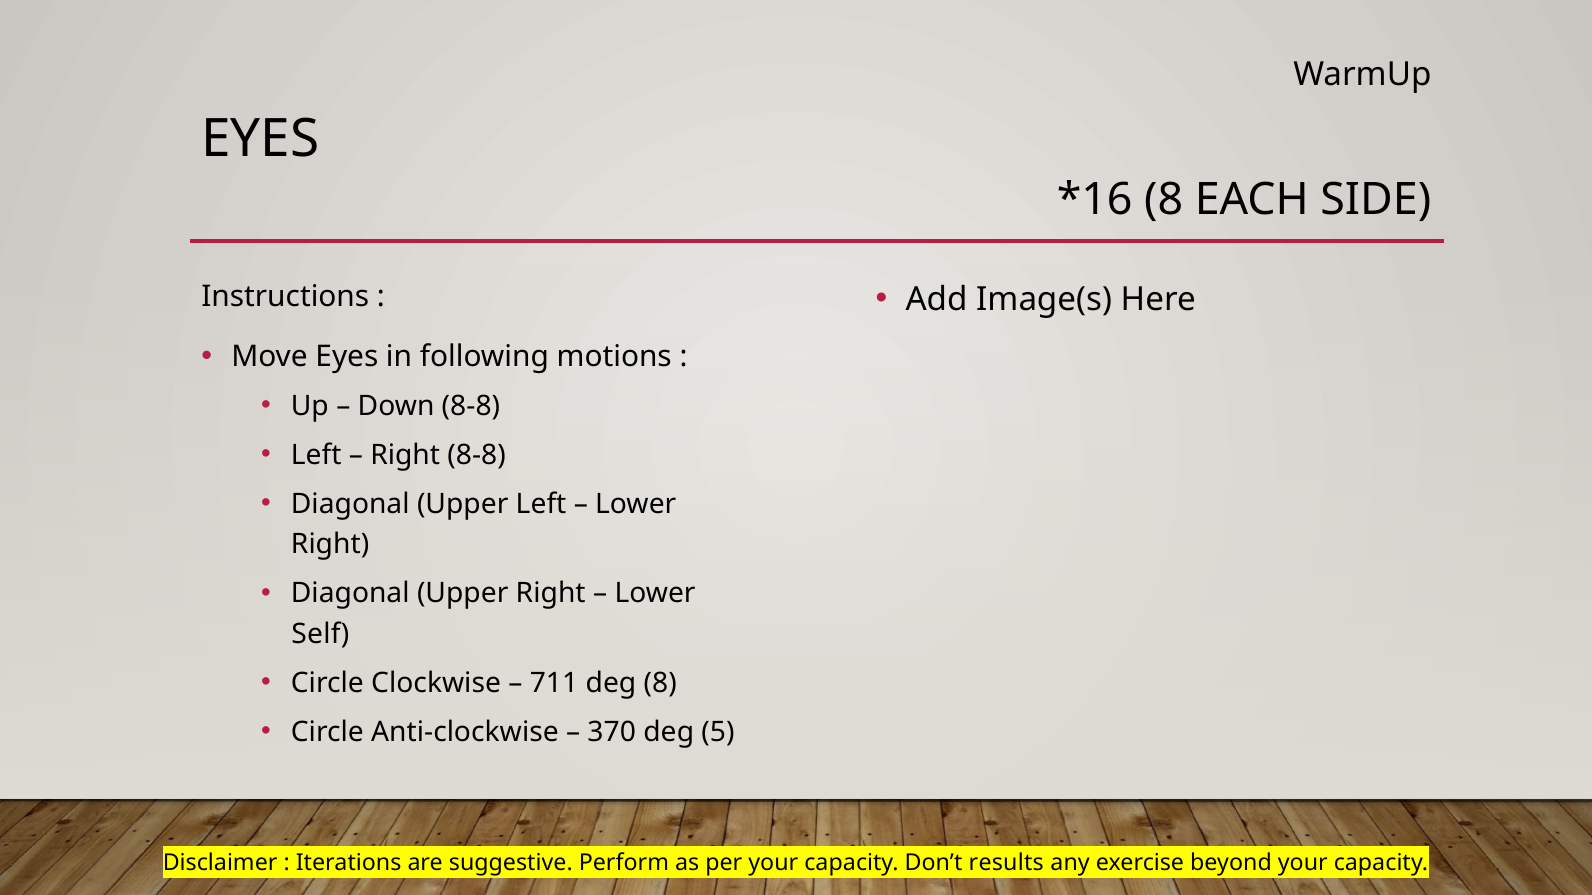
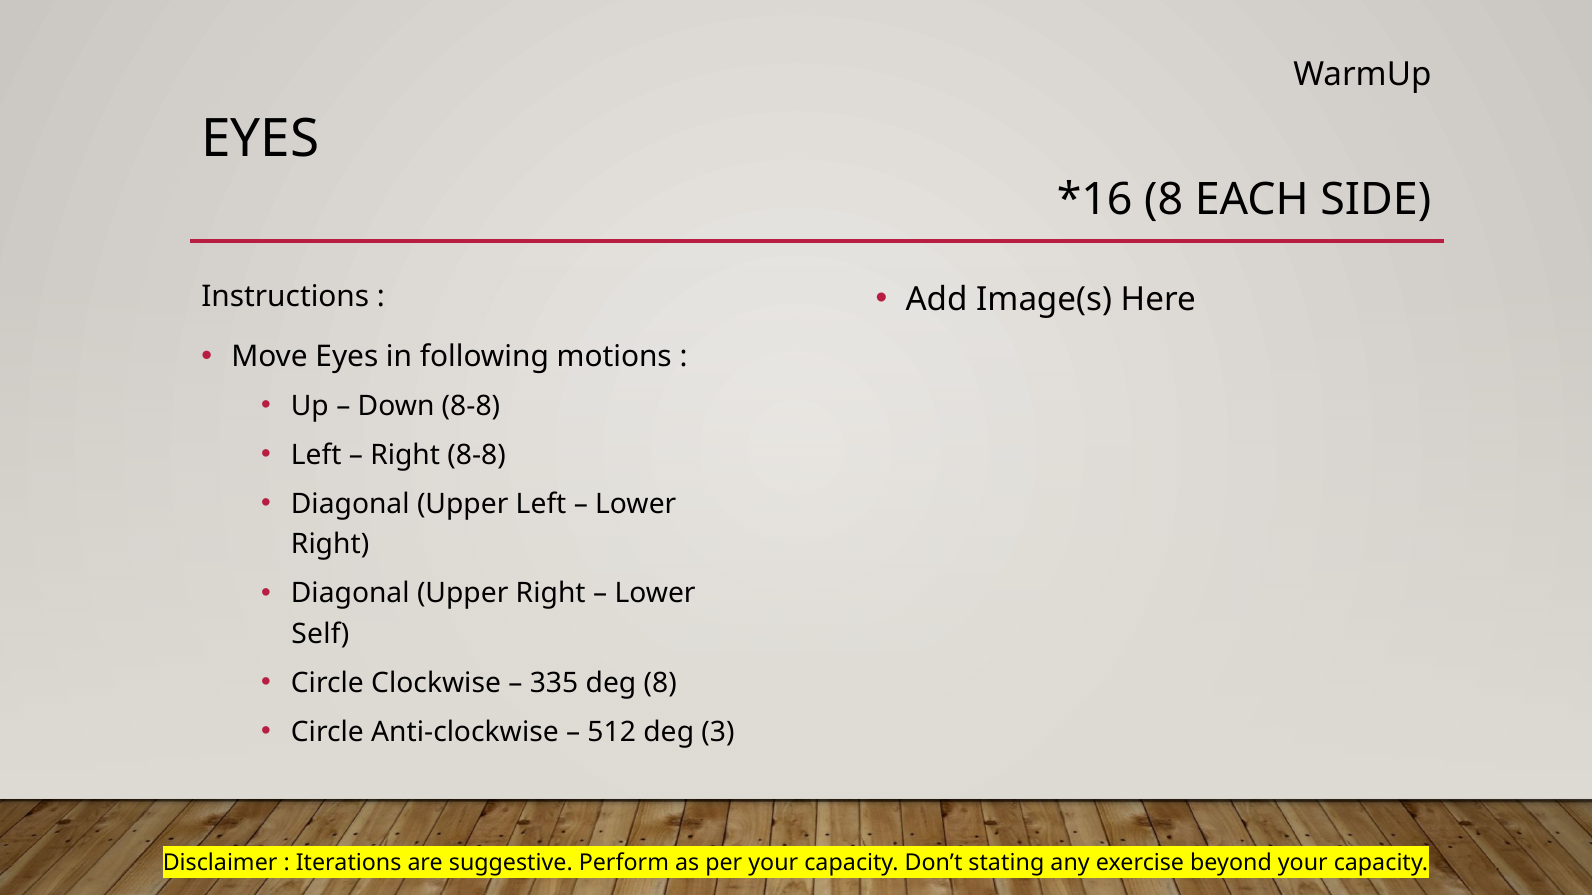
711: 711 -> 335 (554, 683)
370: 370 -> 512 (612, 732)
5: 5 -> 3 (718, 732)
results: results -> stating (1006, 864)
